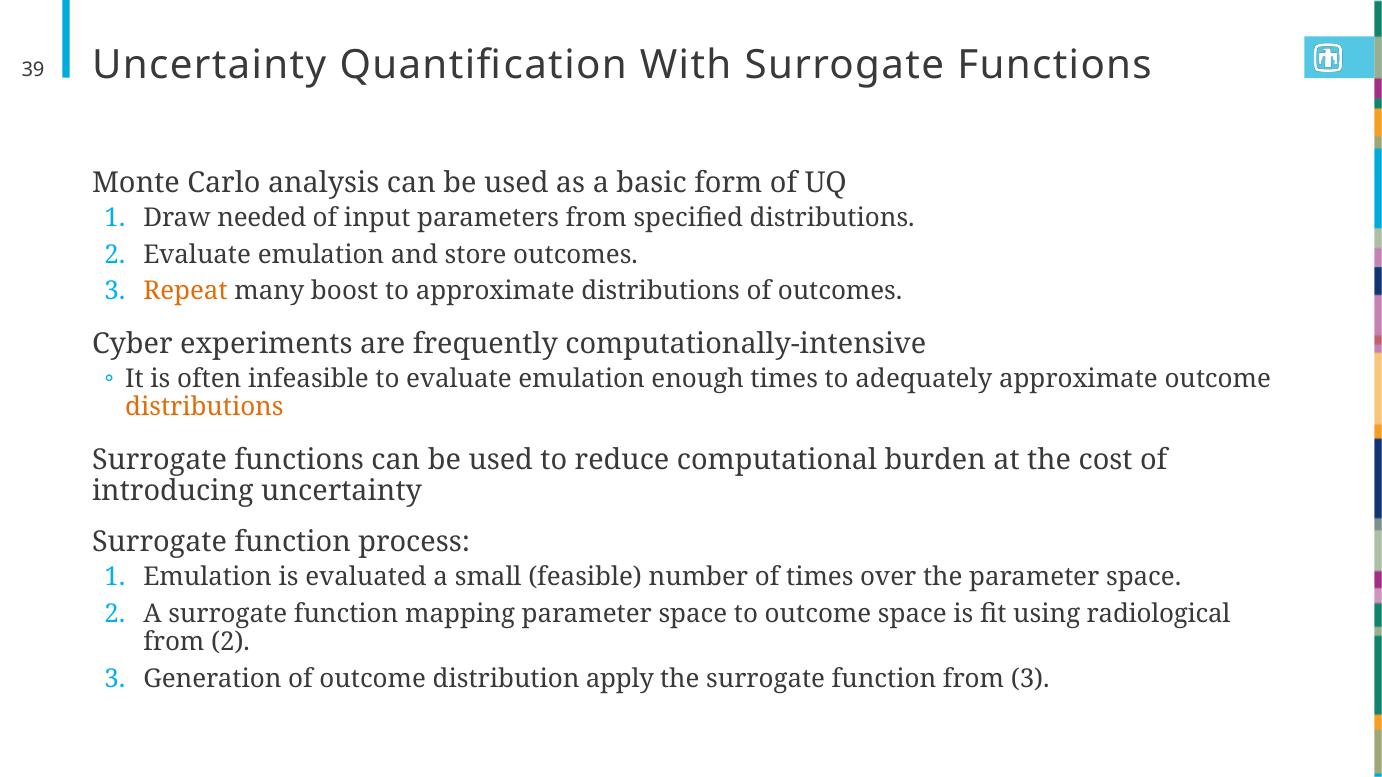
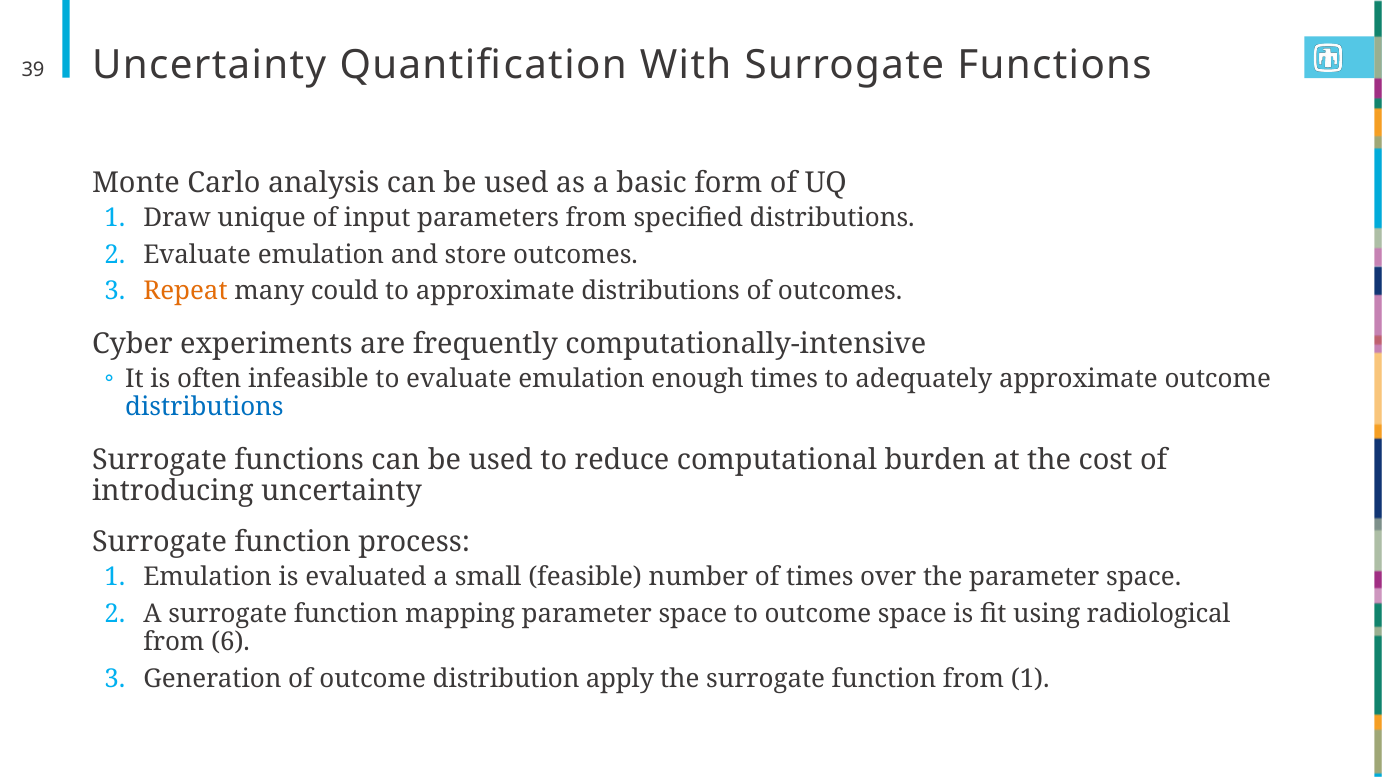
needed: needed -> unique (262, 218)
boost: boost -> could (345, 291)
distributions colour: orange -> blue (204, 407)
from 2: 2 -> 6 (231, 642)
from 3: 3 -> 1 (1030, 679)
